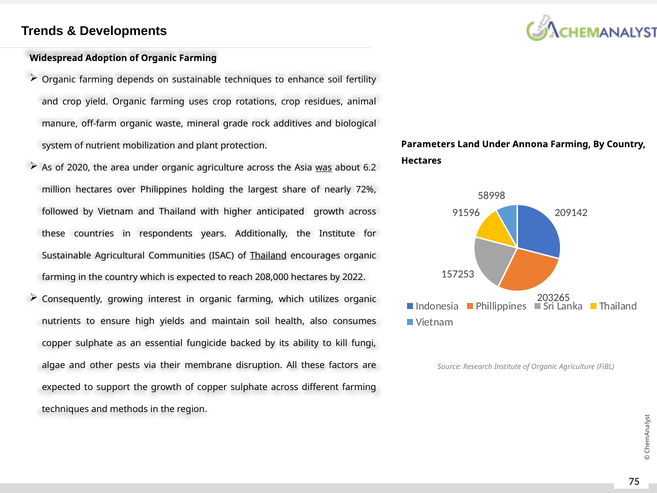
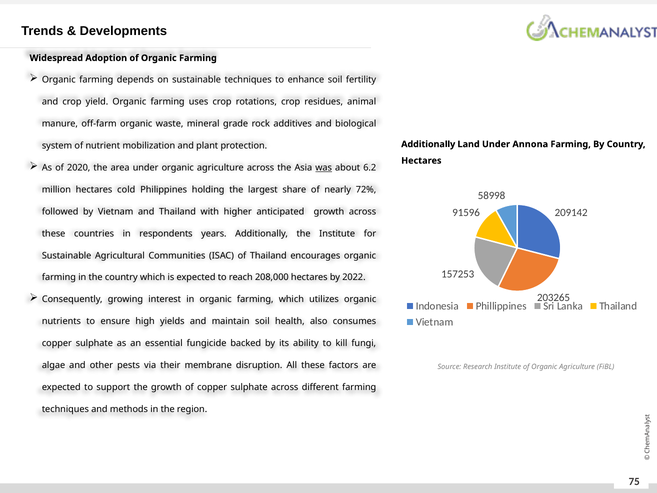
Parameters: Parameters -> Additionally (428, 144)
over: over -> cold (126, 190)
Thailand underline: present -> none (268, 255)
